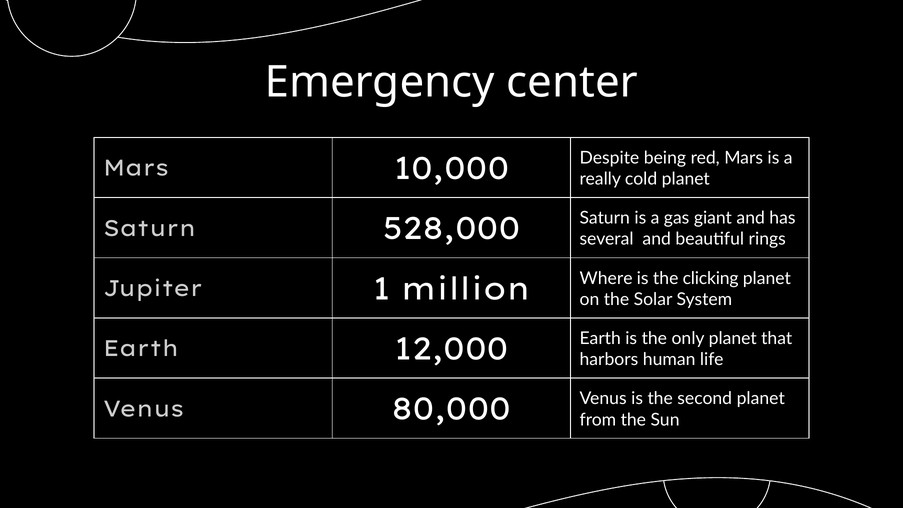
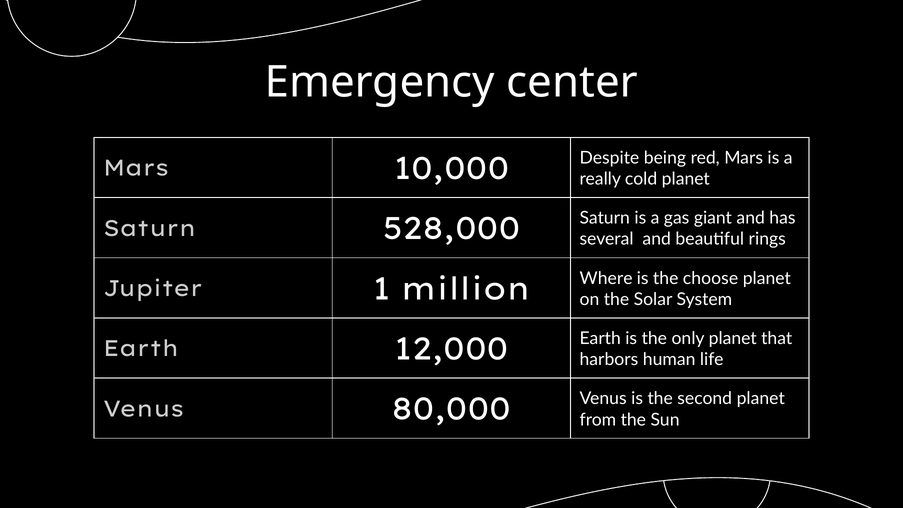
clicking: clicking -> choose (711, 278)
